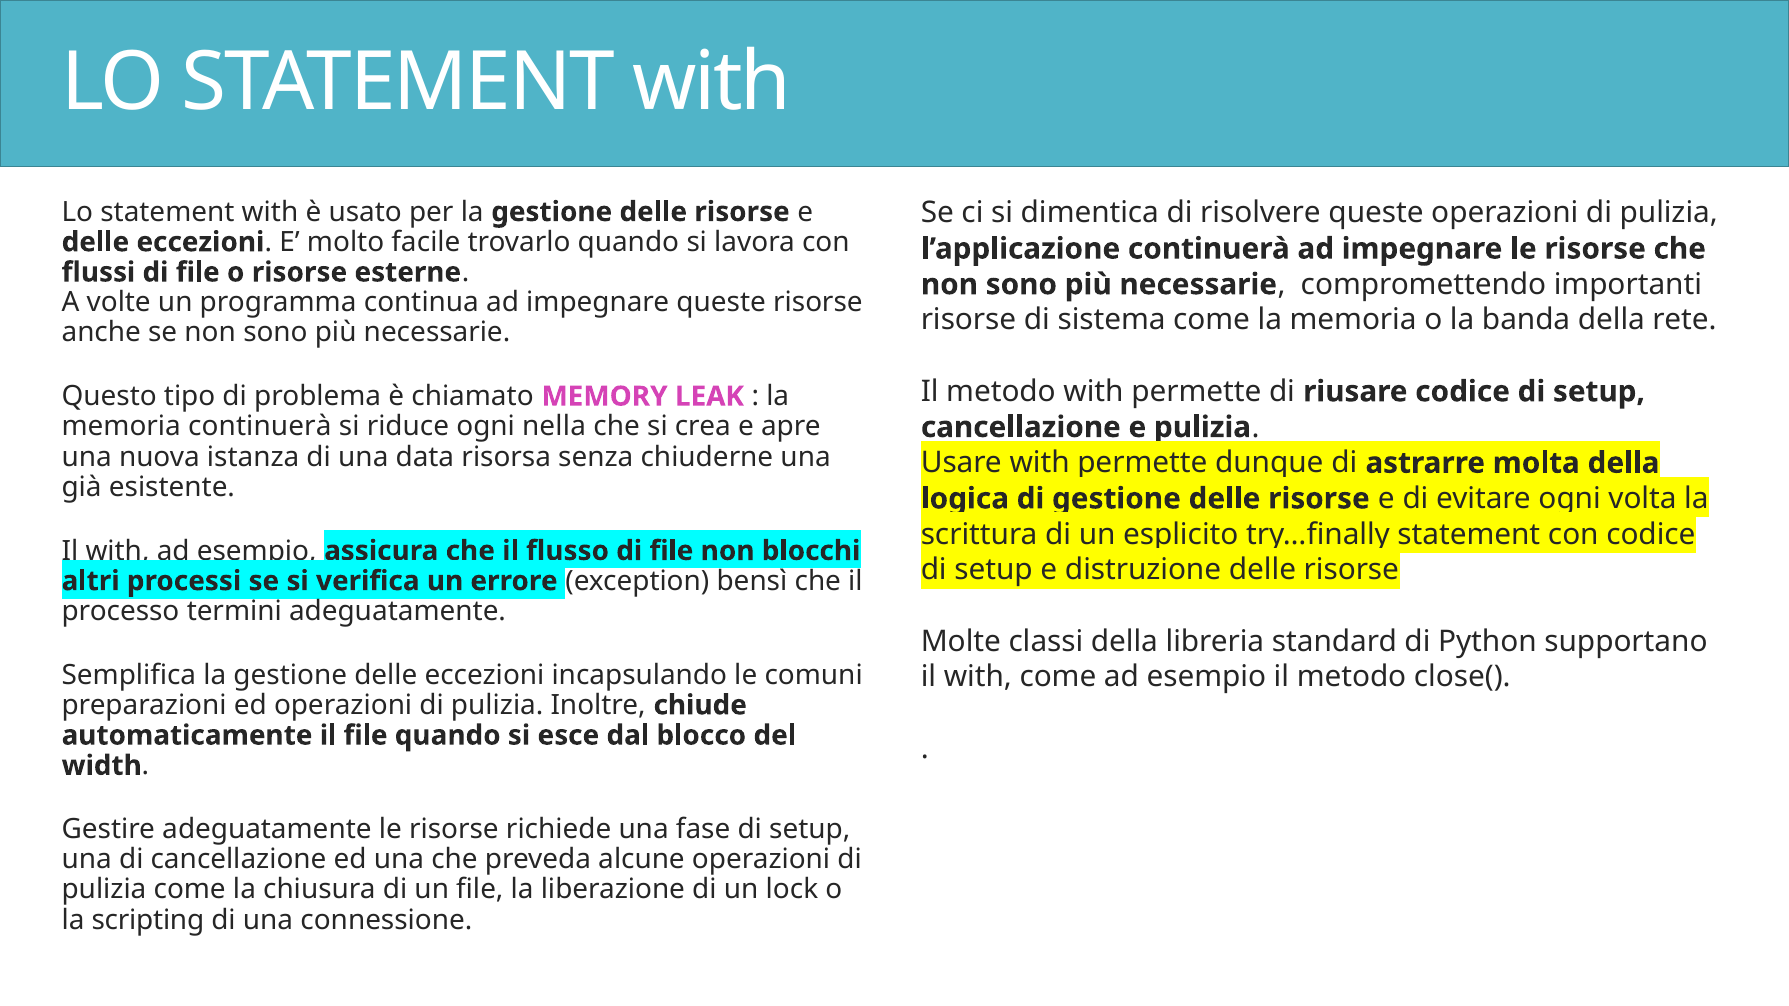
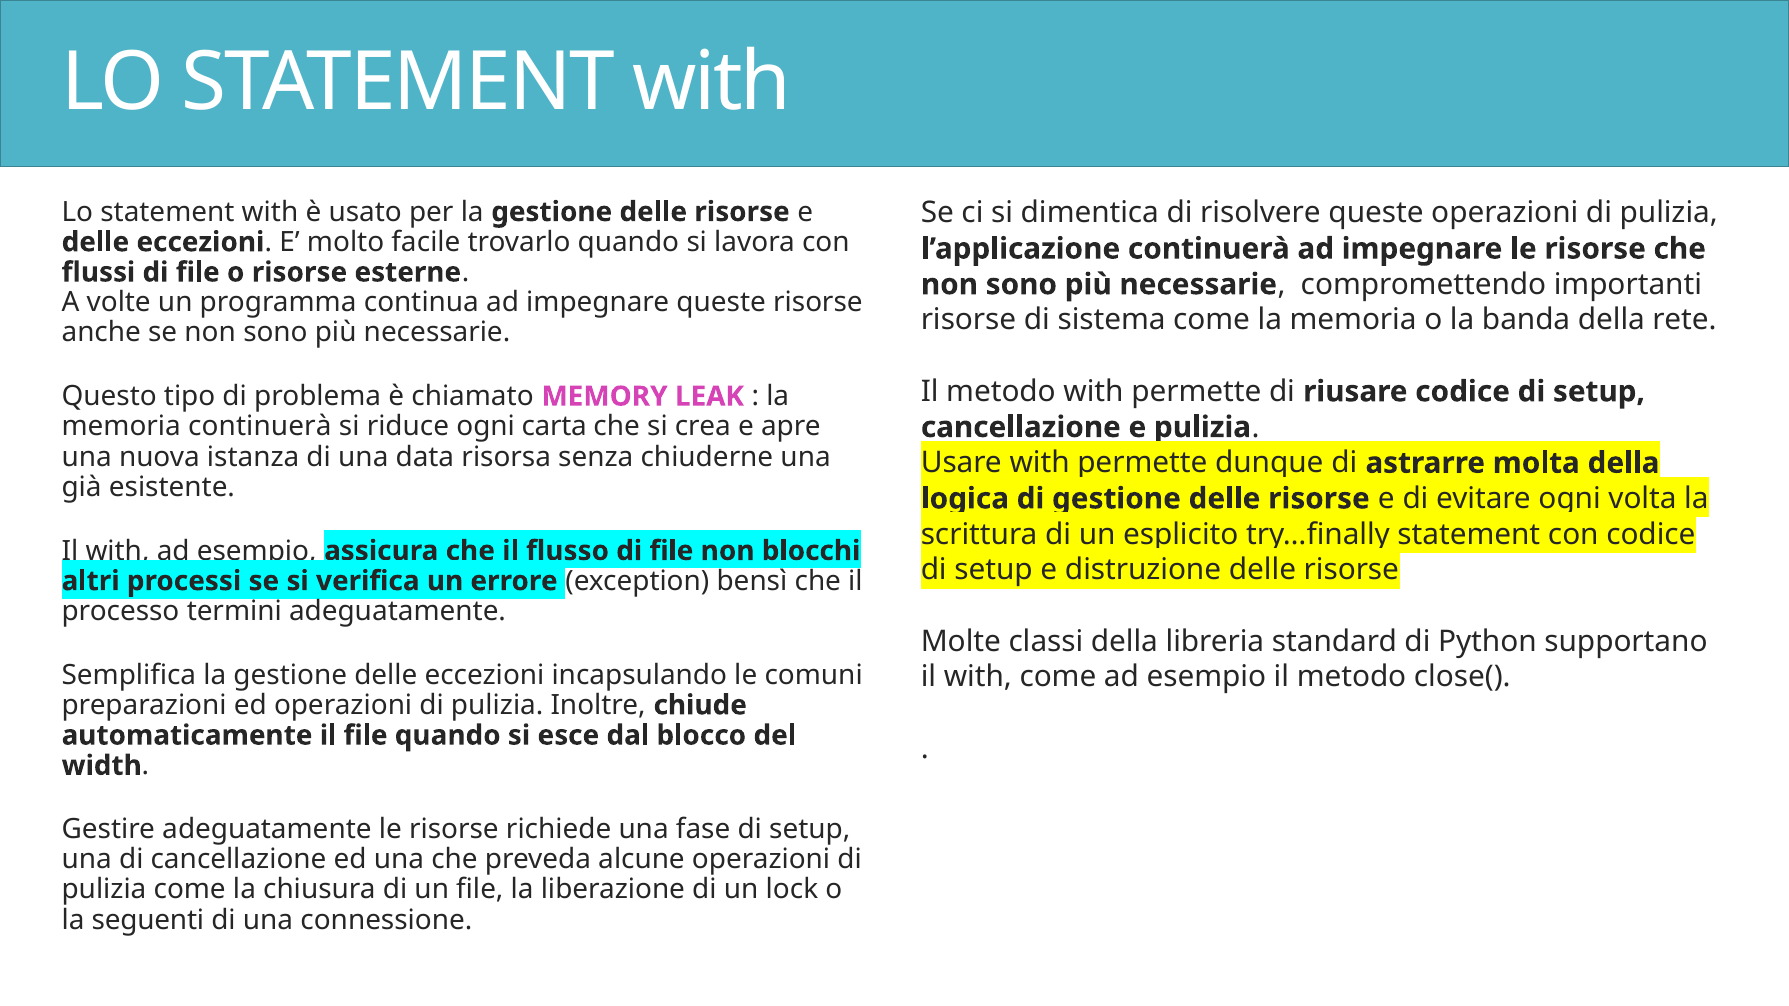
nella: nella -> carta (554, 427)
scripting: scripting -> seguenti (148, 920)
